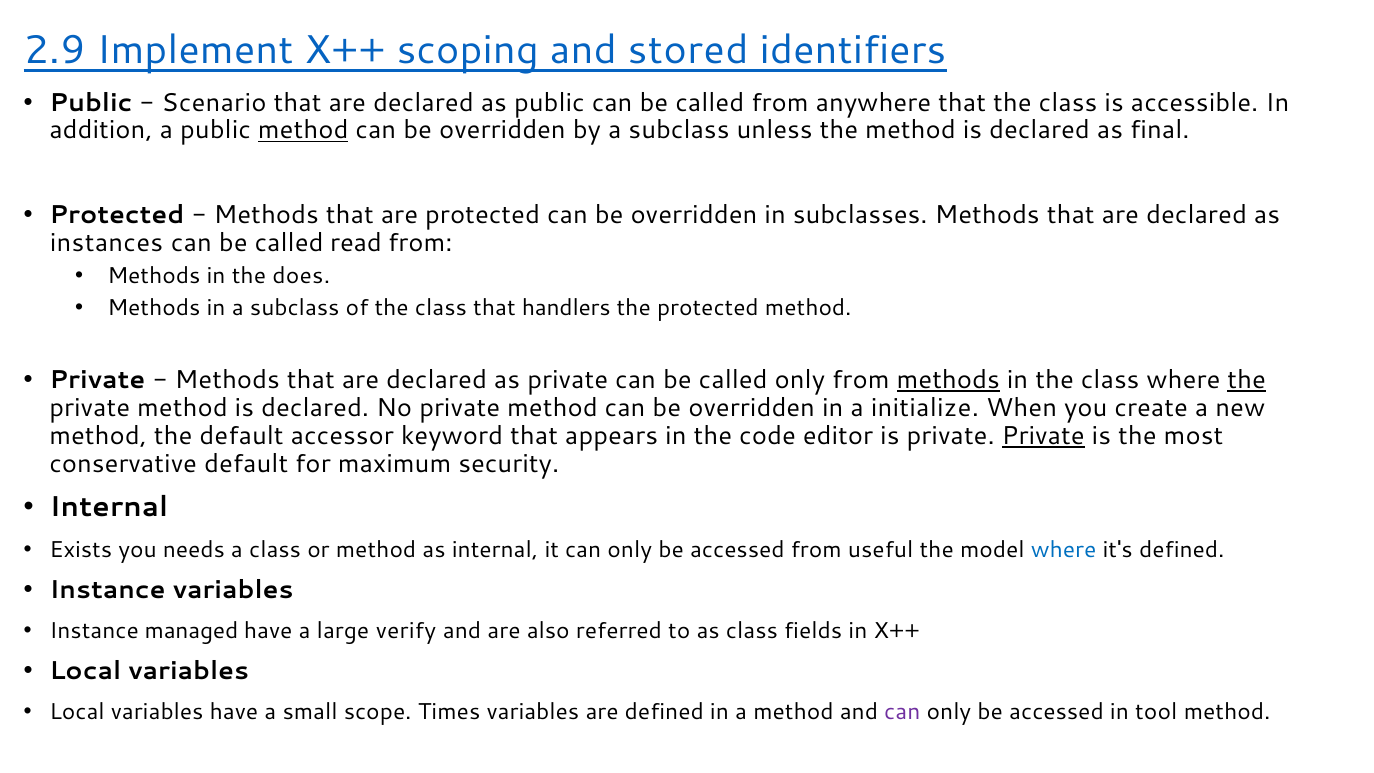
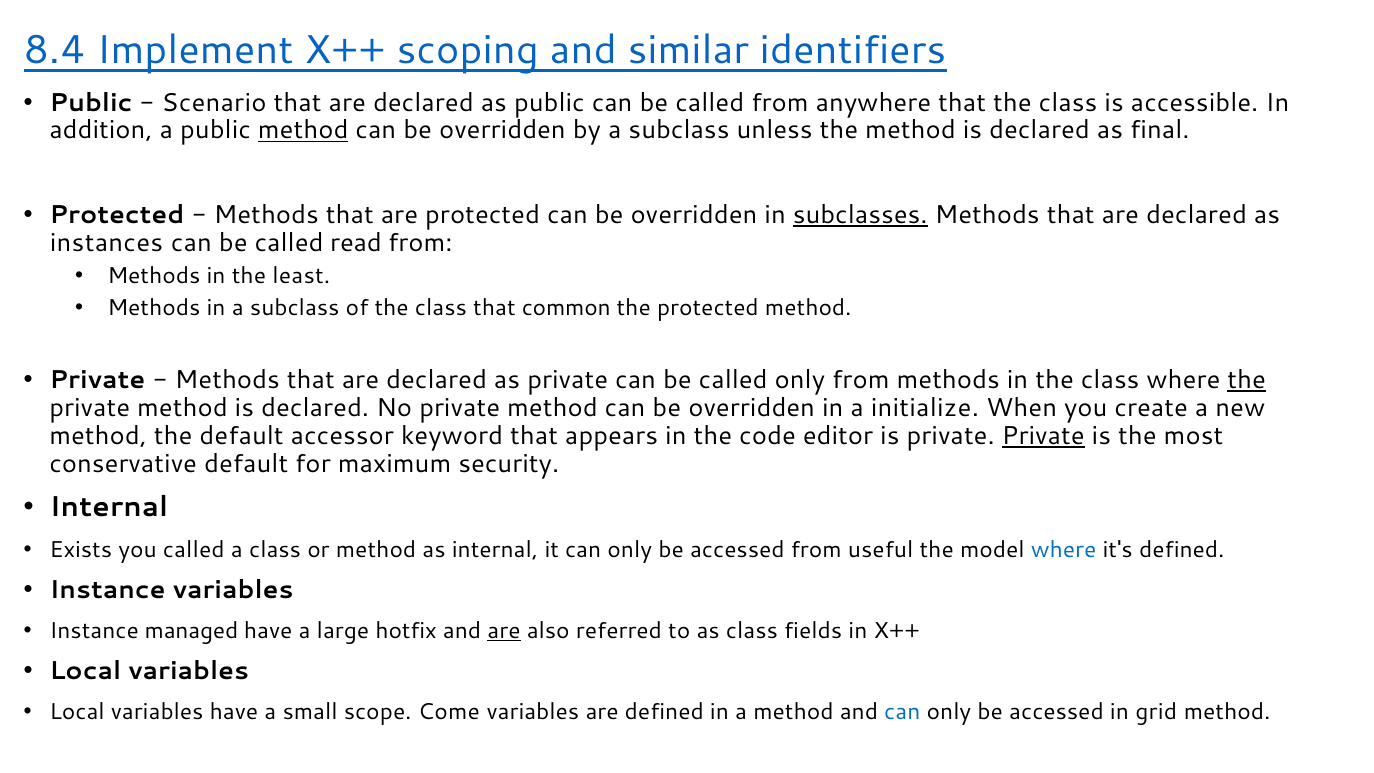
2.9: 2.9 -> 8.4 (55, 50)
stored: stored -> similar (688, 50)
subclasses underline: none -> present (860, 215)
does: does -> least (301, 276)
handlers: handlers -> common (566, 308)
methods underline: present -> none (948, 380)
you needs: needs -> called (194, 549)
verify: verify -> hotfix (406, 631)
are underline: none -> present (504, 631)
Times: Times -> Come (449, 712)
can colour: purple -> blue (902, 712)
tool: tool -> grid (1156, 712)
